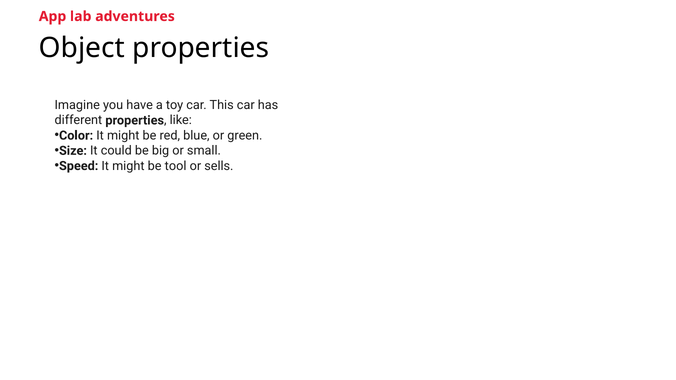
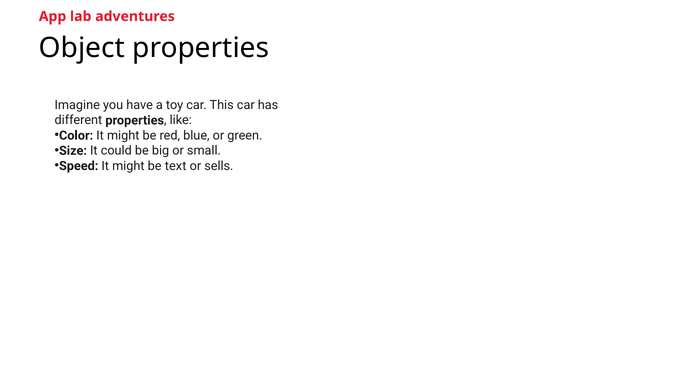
tool: tool -> text (176, 166)
